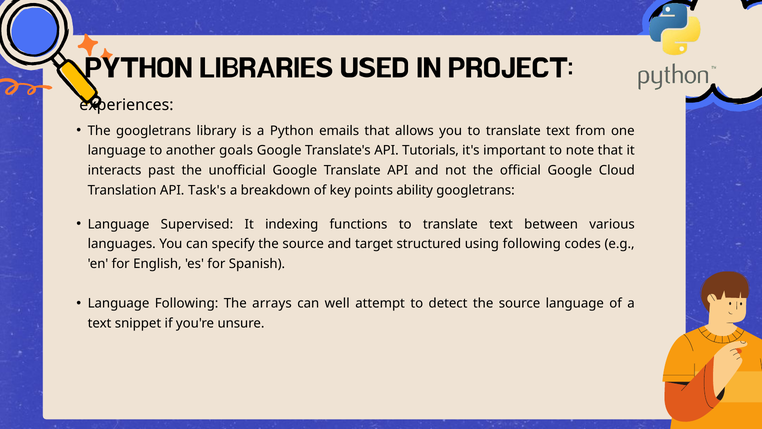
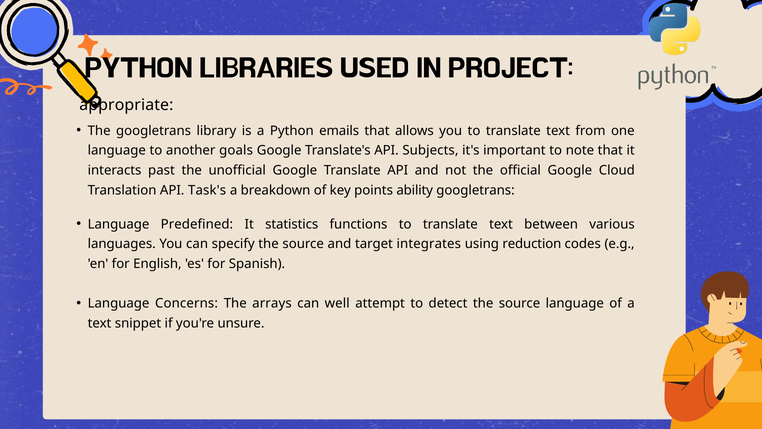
experiences: experiences -> appropriate (126, 105)
Tutorials: Tutorials -> Subjects (430, 150)
Supervised: Supervised -> Predefined (197, 224)
indexing: indexing -> statistics (292, 224)
structured: structured -> integrates (429, 244)
using following: following -> reduction (532, 244)
Language Following: Following -> Concerns (187, 303)
